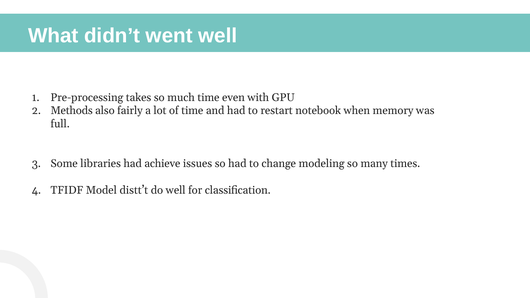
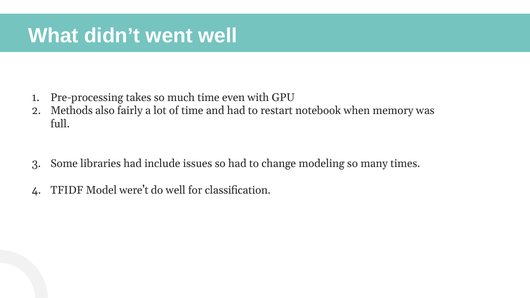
achieve: achieve -> include (162, 164)
distt’t: distt’t -> were’t (134, 190)
